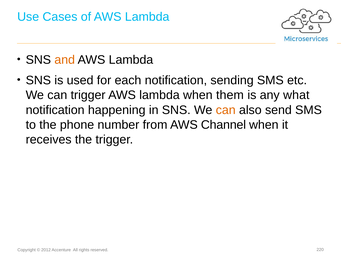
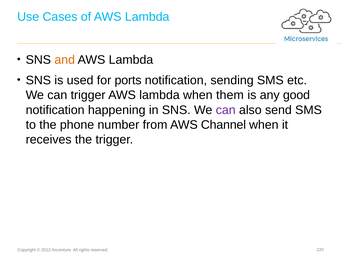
each: each -> ports (128, 80)
what: what -> good (296, 95)
can colour: orange -> purple (226, 110)
